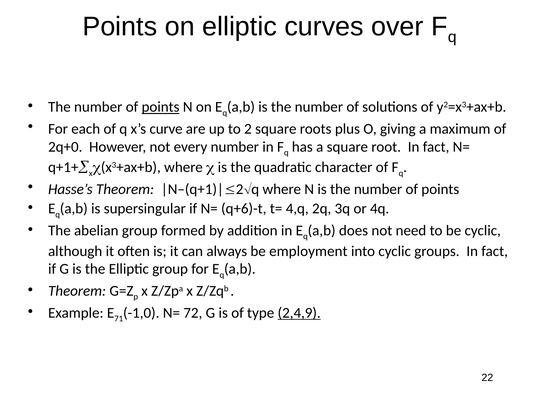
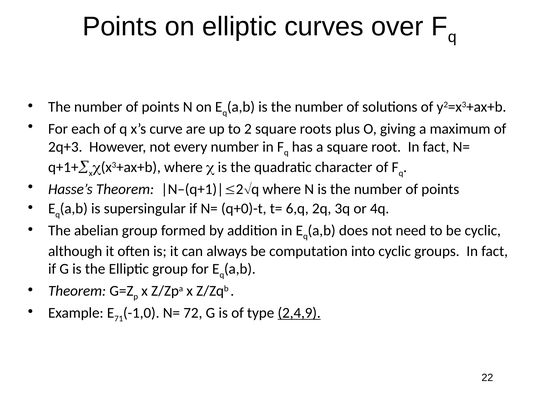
points underline: present -> none (161, 107)
2q+0: 2q+0 -> 2q+3 (65, 147)
q+6)-t: q+6)-t -> q+0)-t (244, 209)
4,q: 4,q -> 6,q (297, 209)
employment: employment -> computation (308, 251)
